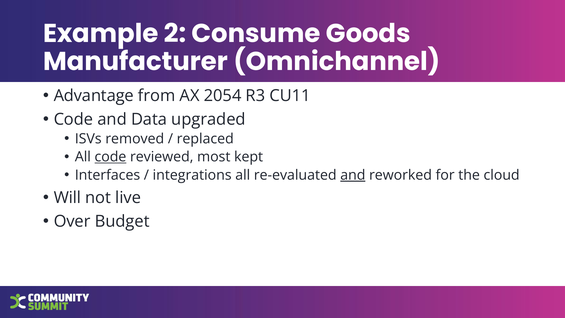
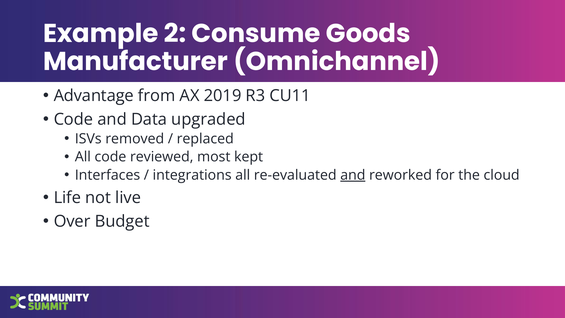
2054: 2054 -> 2019 (223, 96)
code underline: present -> none (110, 157)
Will: Will -> Life (67, 197)
